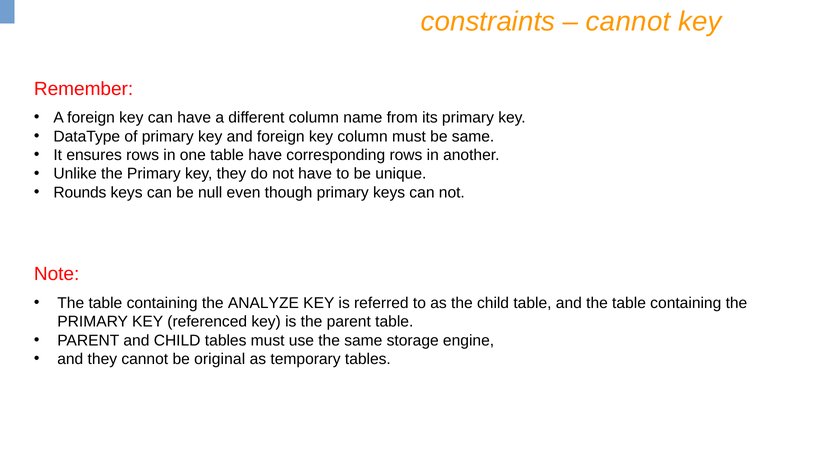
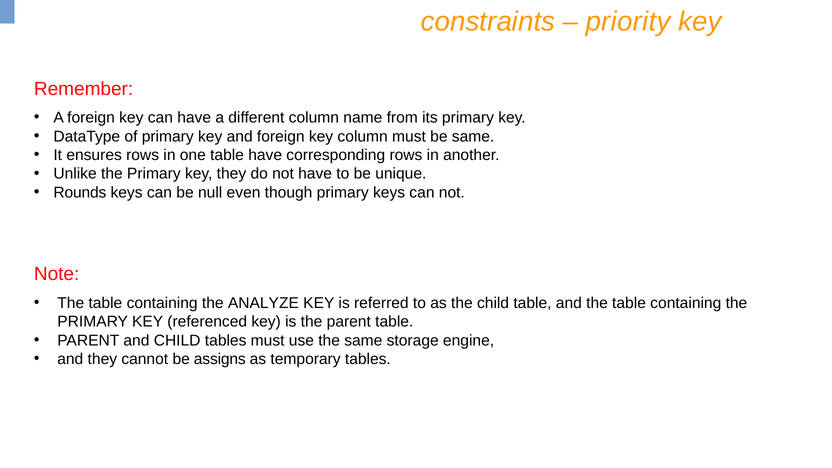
cannot: cannot -> priority (628, 22)
original: original -> assigns (220, 359)
